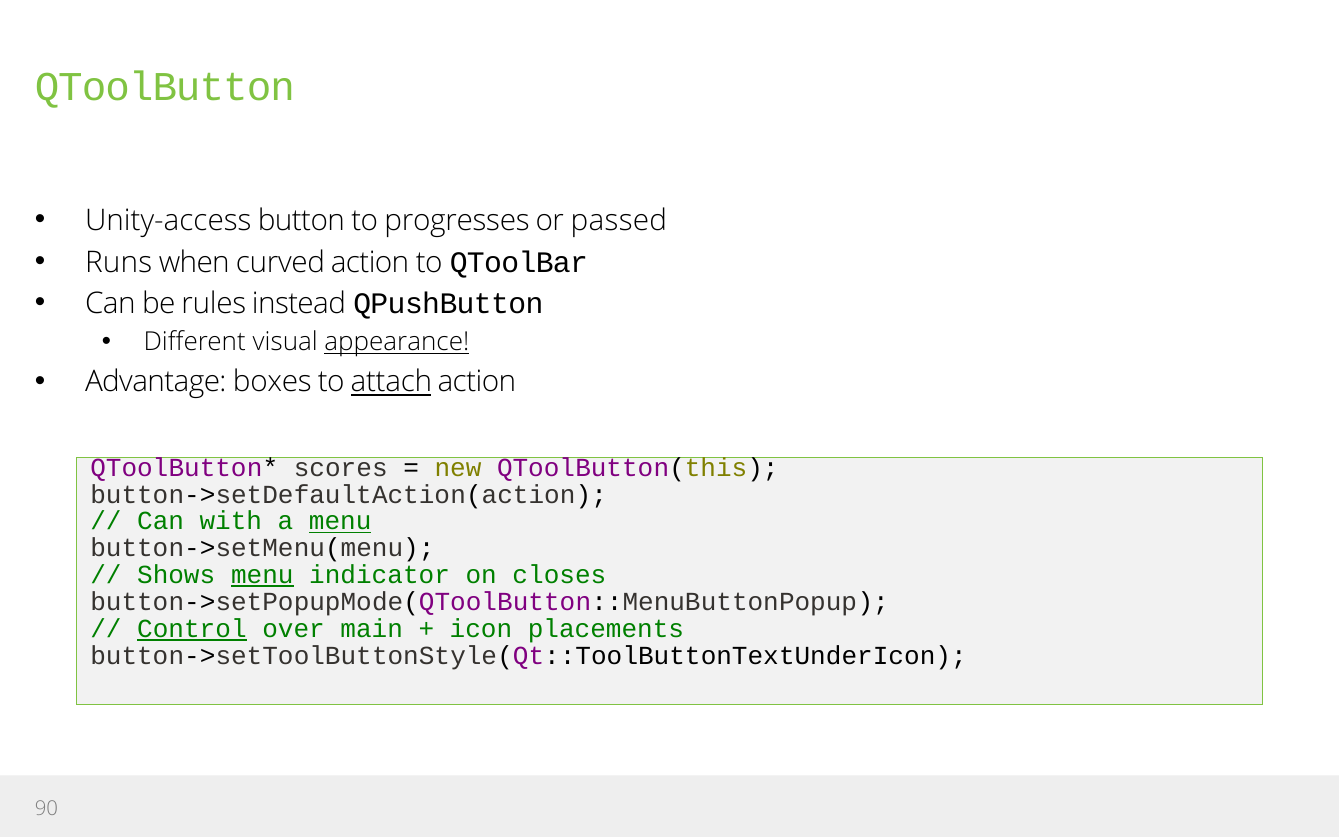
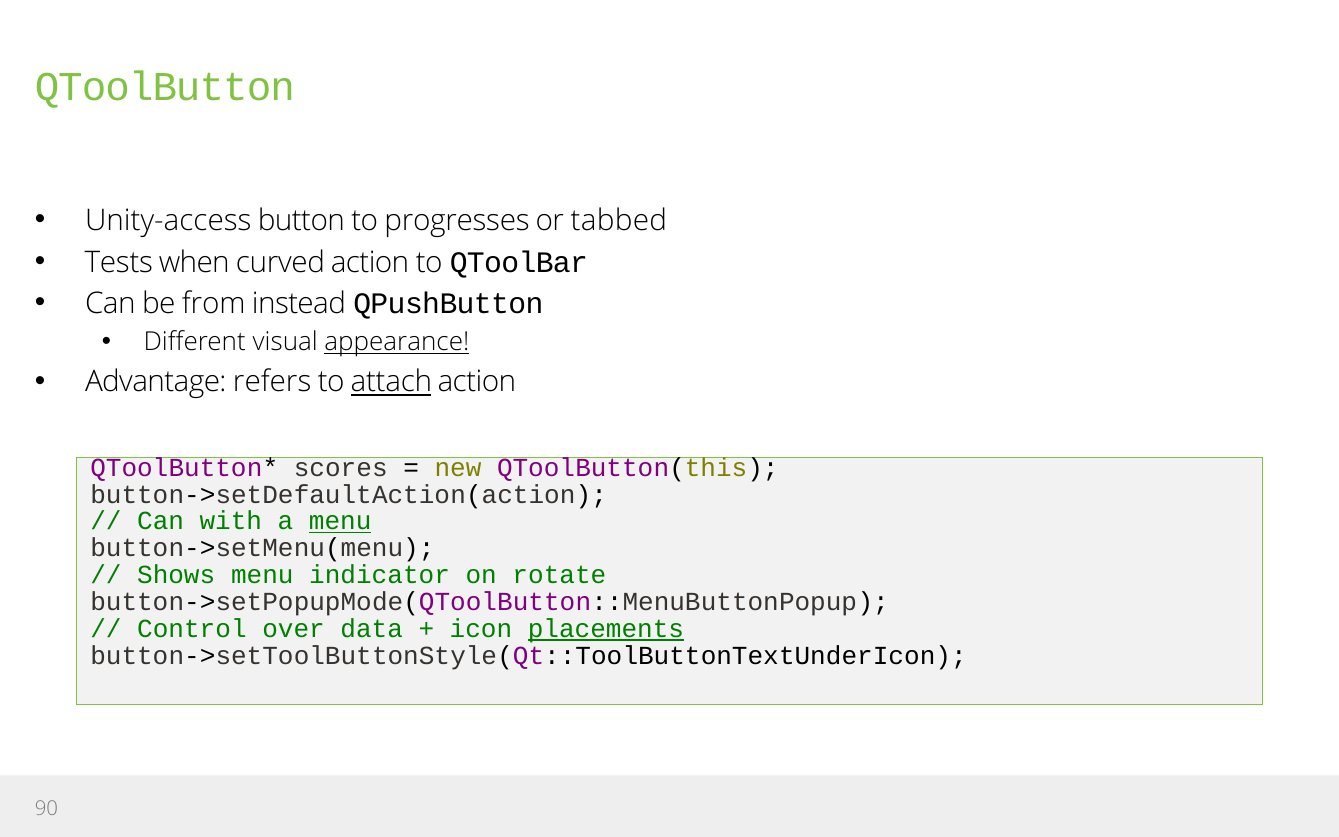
passed: passed -> tabbed (619, 221)
Runs: Runs -> Tests (119, 262)
rules: rules -> from (214, 304)
boxes: boxes -> refers (272, 382)
menu underline: present -> none (262, 575)
closes: closes -> rotate (559, 575)
Control underline: present -> none (192, 629)
main: main -> data (372, 629)
placements underline: none -> present (606, 629)
